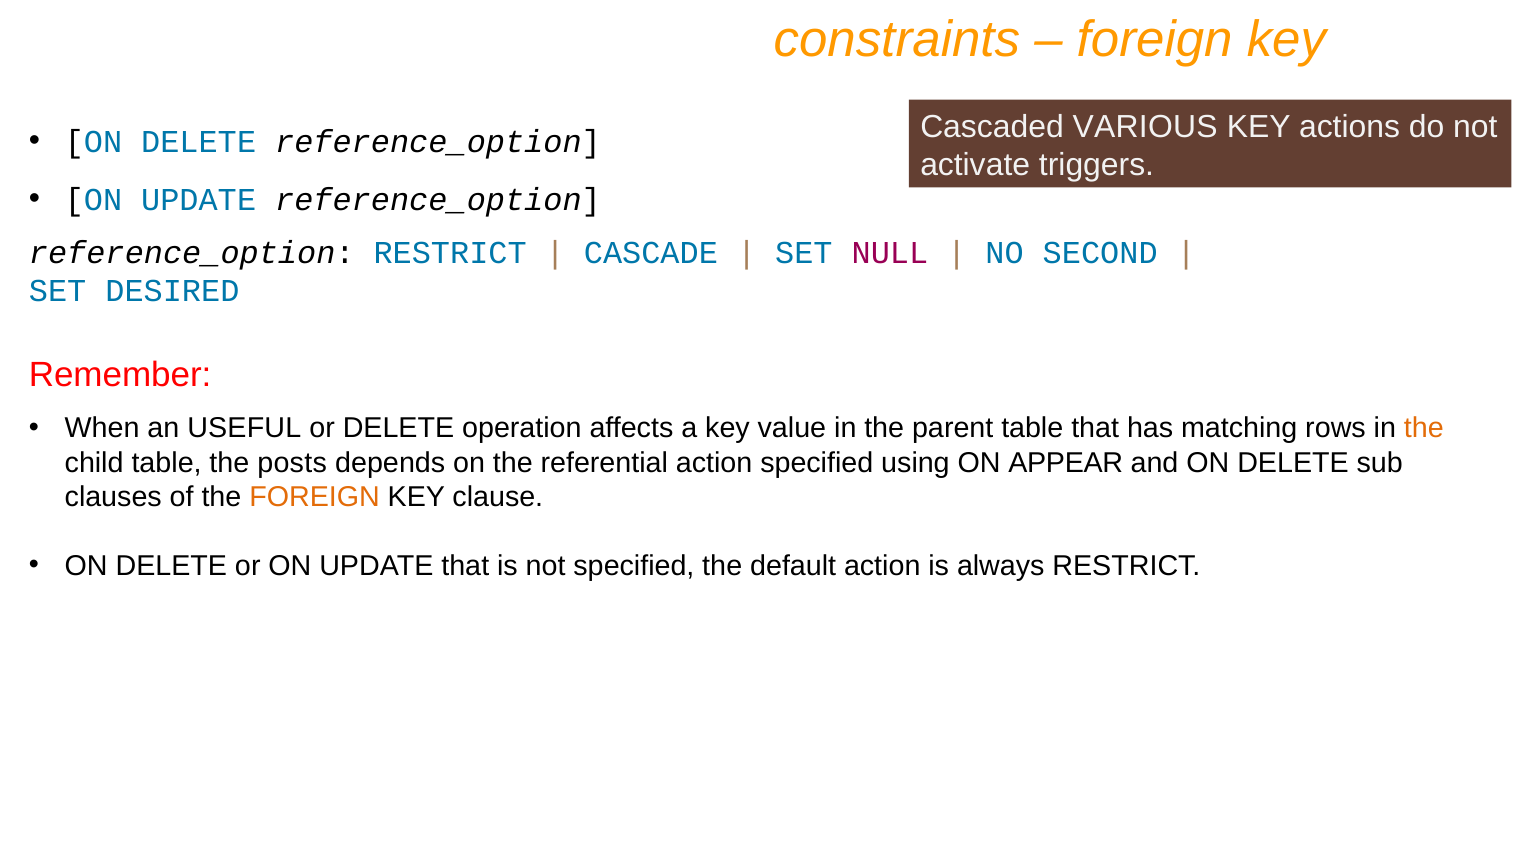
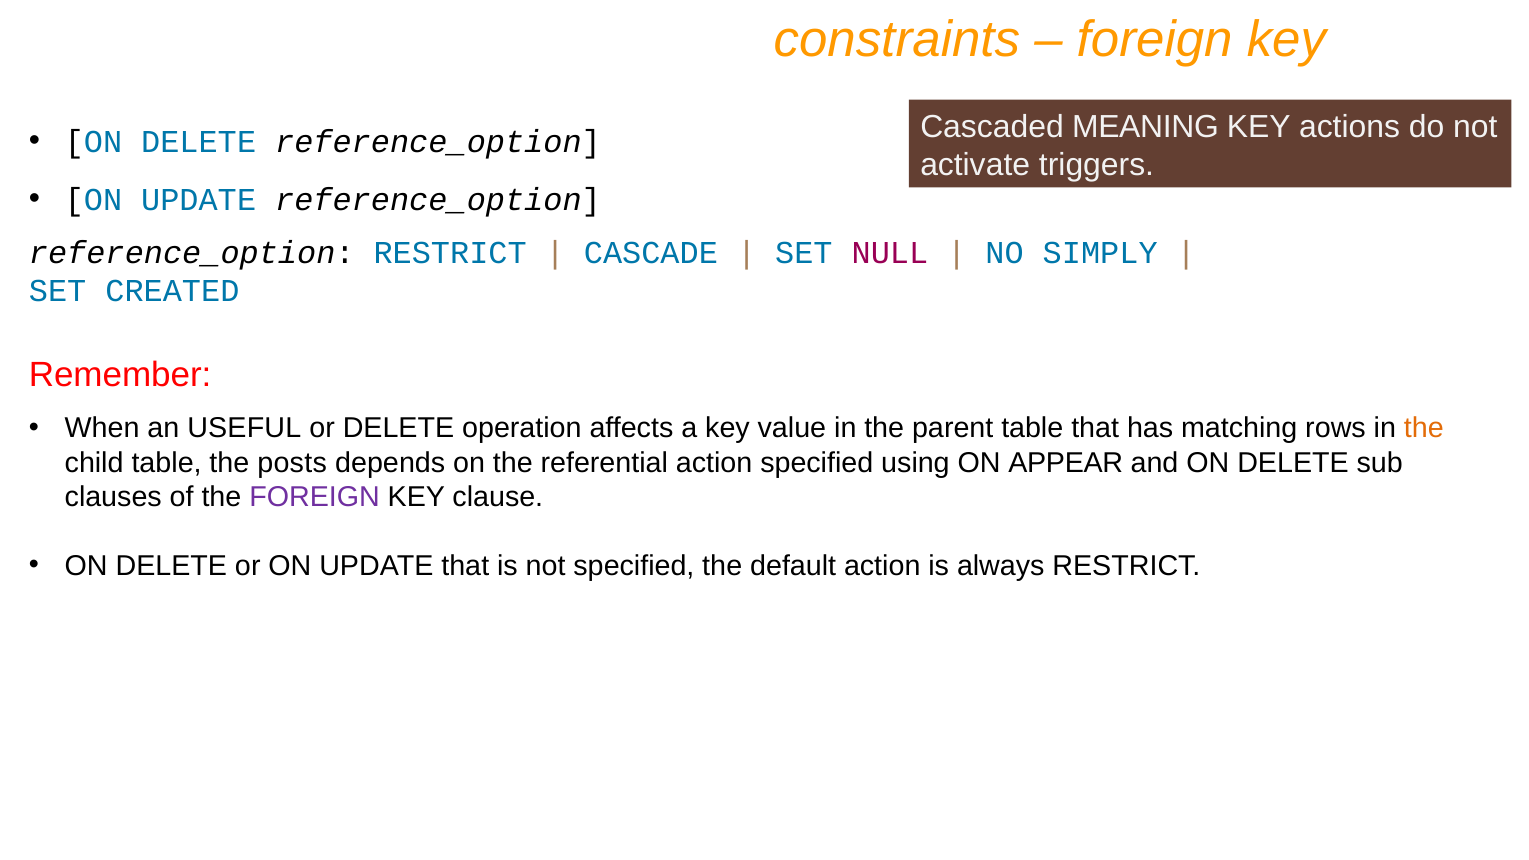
VARIOUS: VARIOUS -> MEANING (1145, 127)
SECOND: SECOND -> SIMPLY (1100, 253)
DESIRED: DESIRED -> CREATED (172, 291)
FOREIGN colour: orange -> purple (315, 497)
